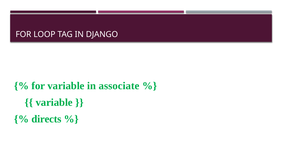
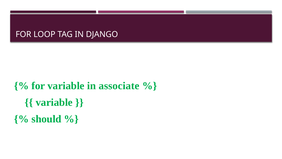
directs: directs -> should (46, 119)
